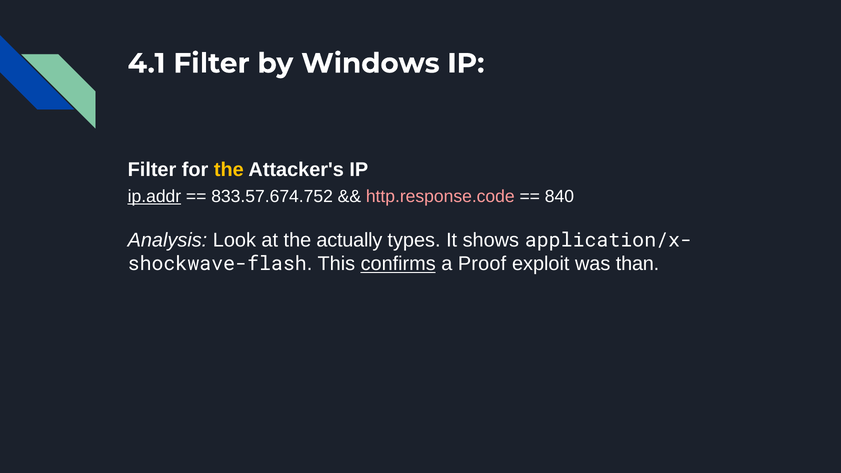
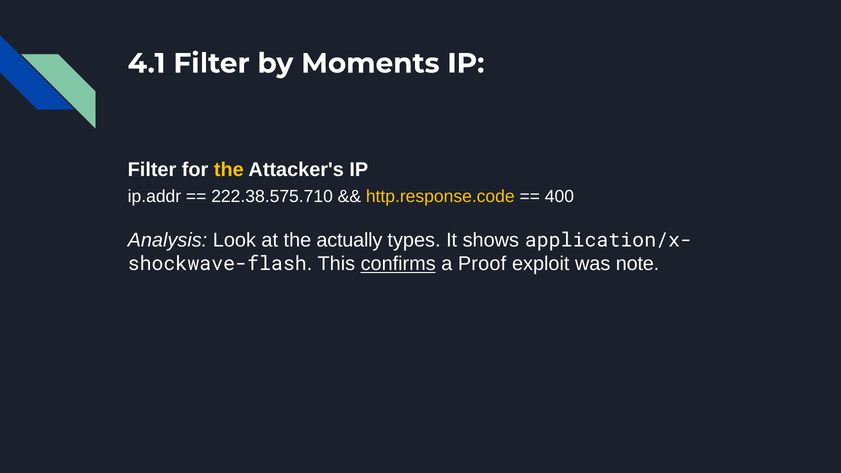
Windows: Windows -> Moments (370, 63)
ip.addr underline: present -> none (154, 196)
833.57.674.752: 833.57.674.752 -> 222.38.575.710 (272, 196)
http.response.code colour: pink -> yellow (440, 196)
840: 840 -> 400 (559, 196)
than: than -> note (638, 264)
